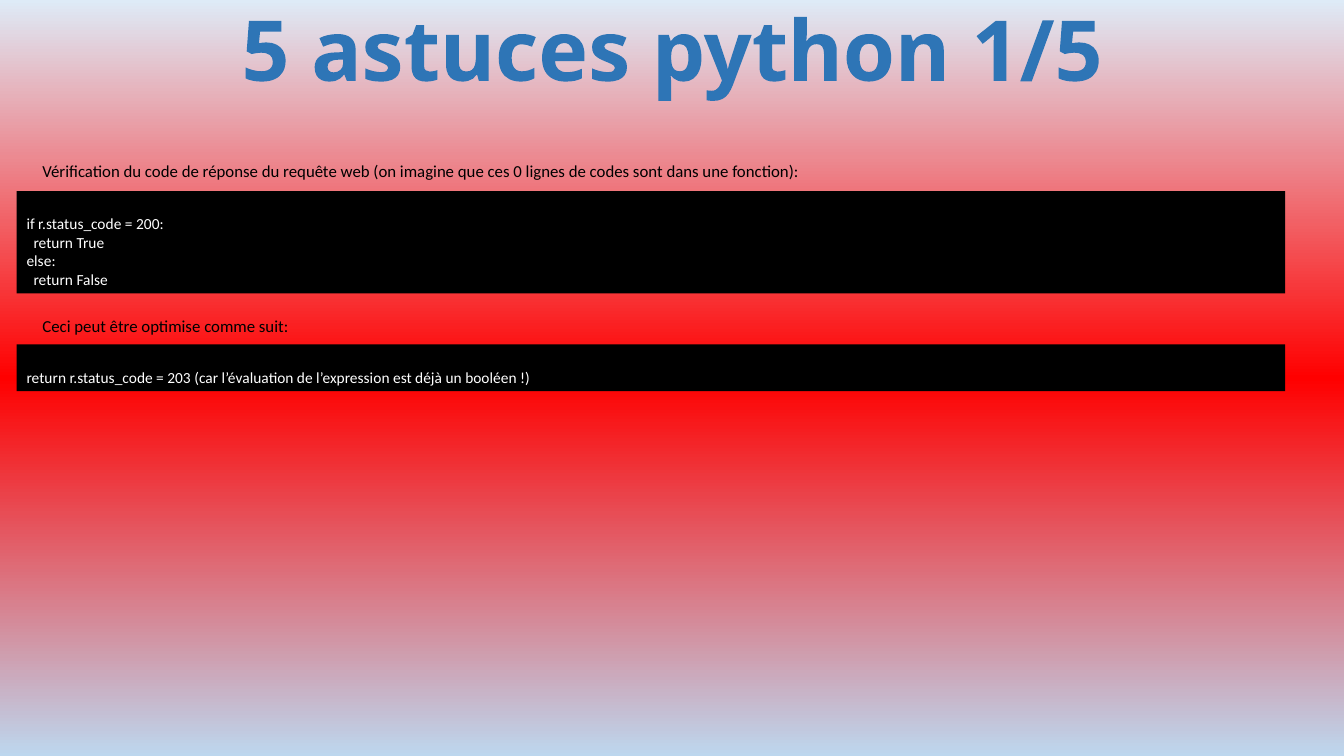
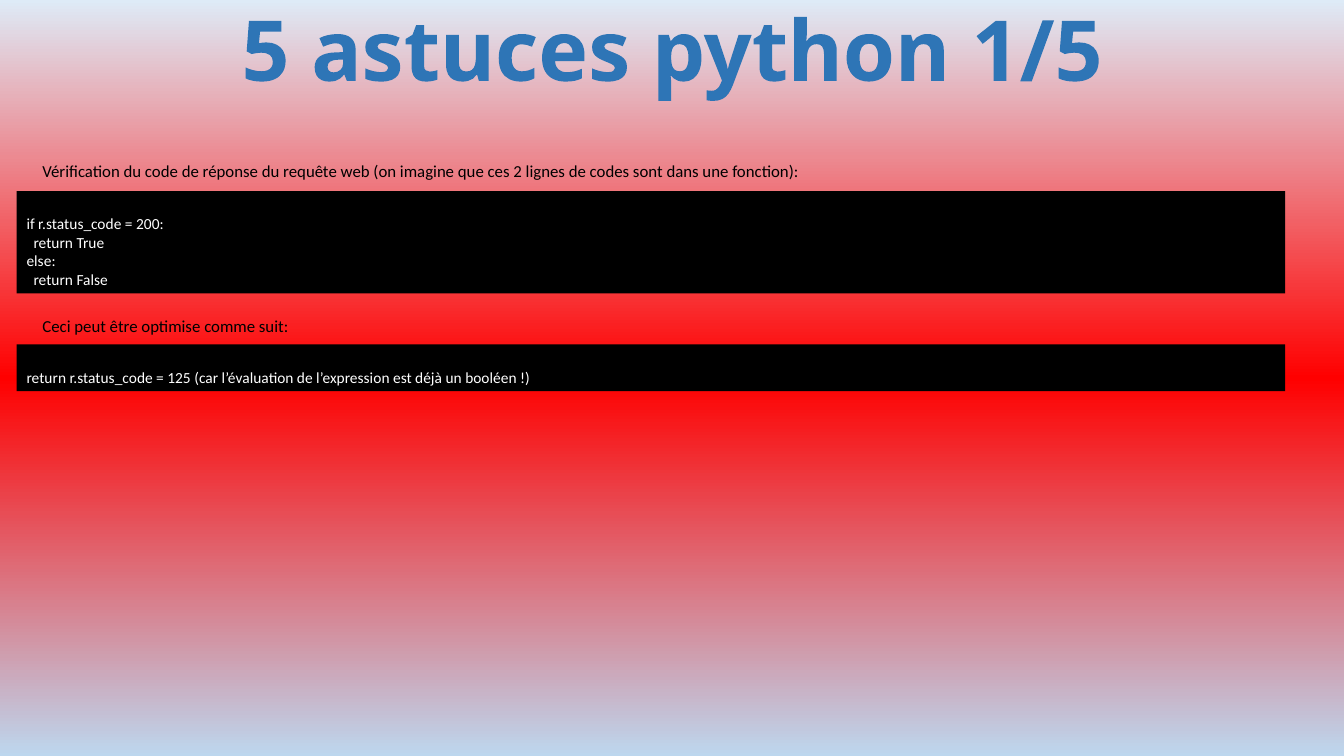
0: 0 -> 2 (518, 172)
203: 203 -> 125 (179, 378)
